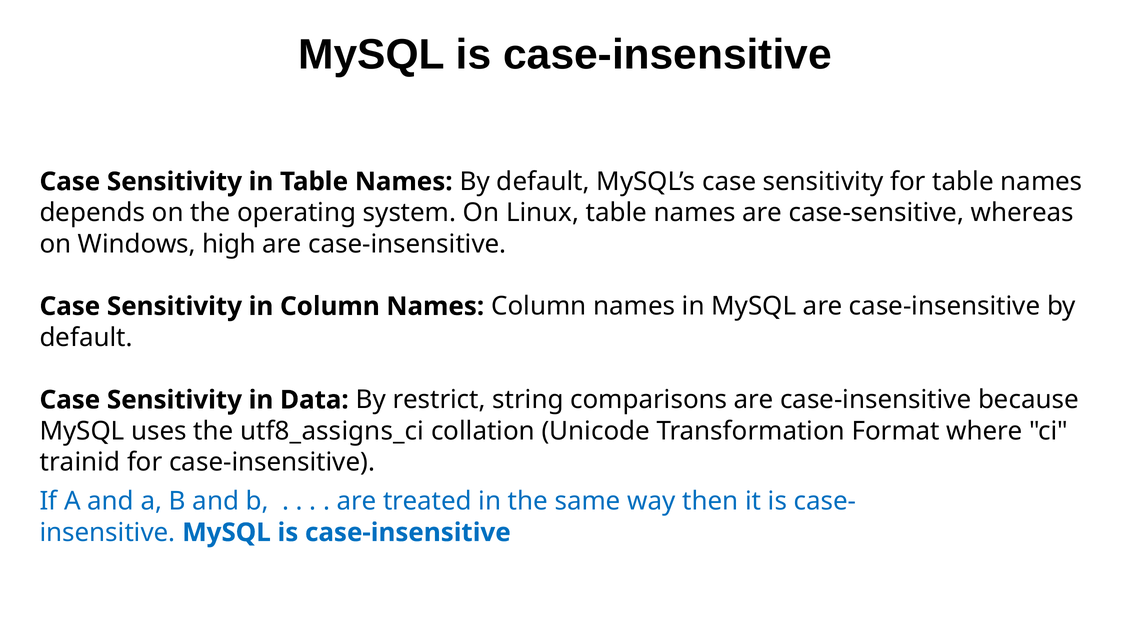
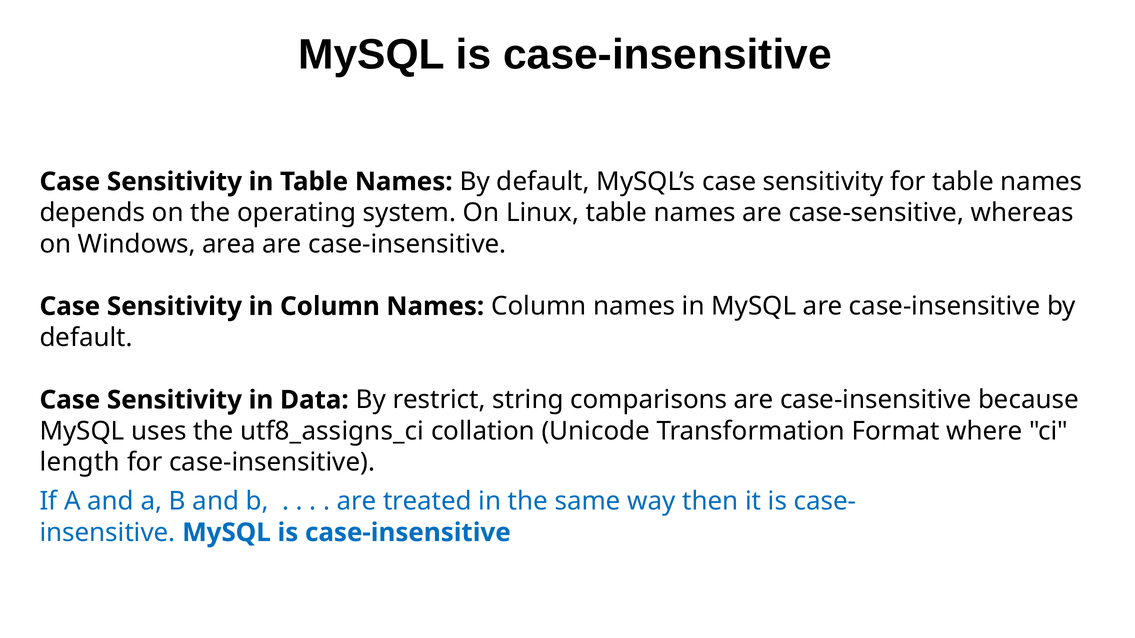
high: high -> area (229, 244)
trainid: trainid -> length (80, 463)
